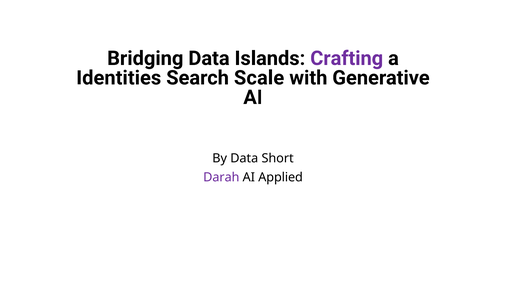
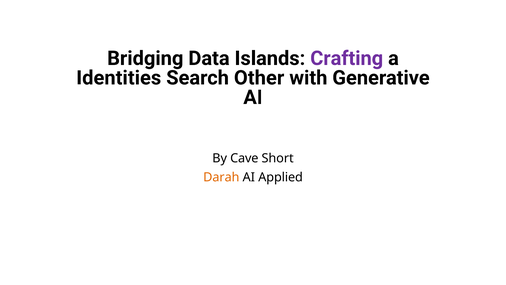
Scale: Scale -> Other (259, 78)
By Data: Data -> Cave (244, 158)
Darah colour: purple -> orange (221, 177)
